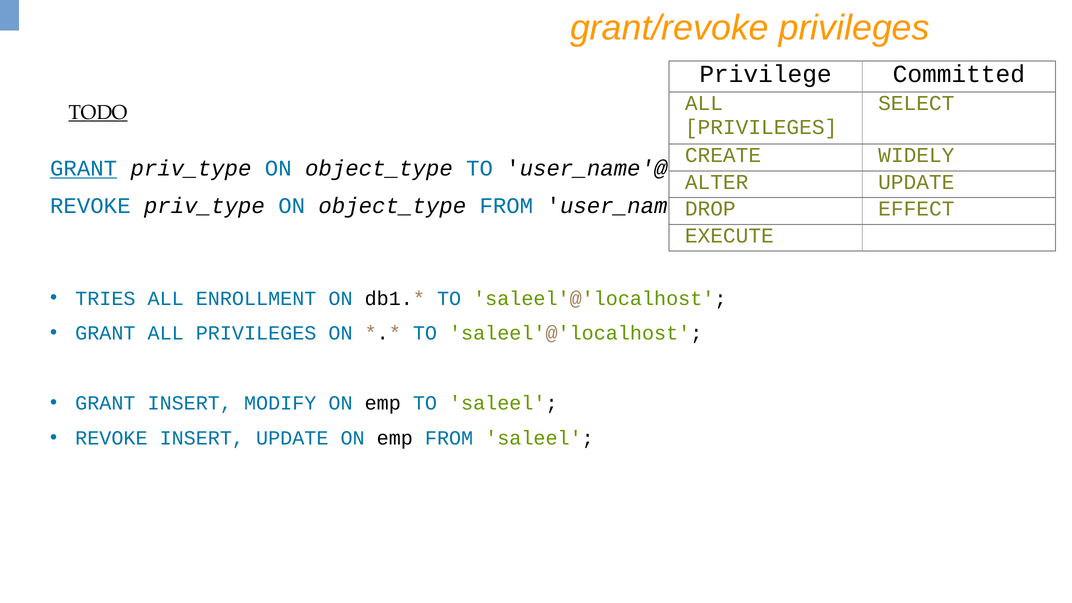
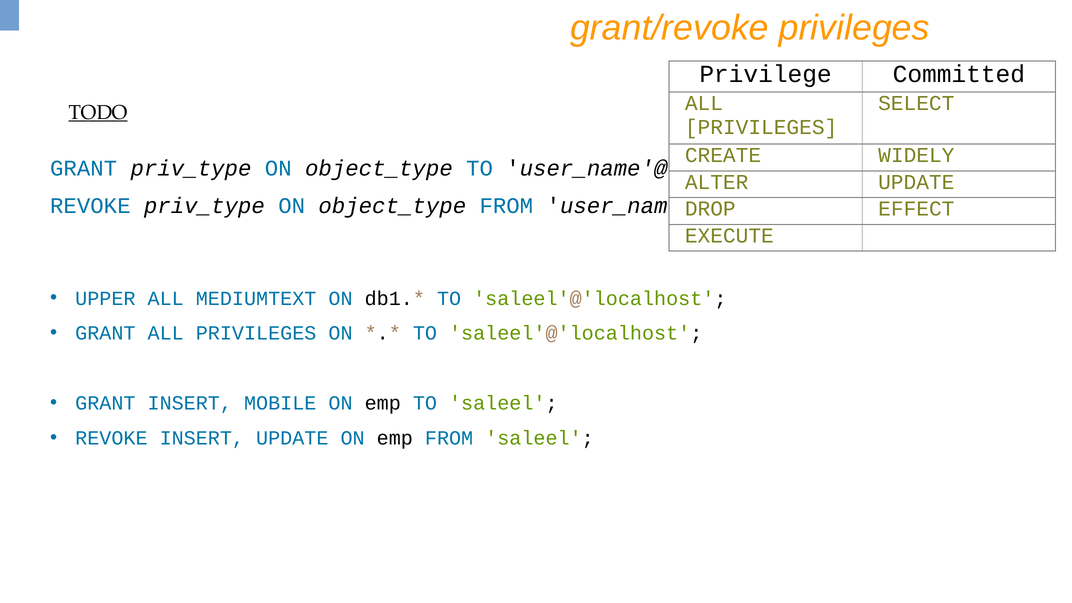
GRANT underline: present -> none (84, 168)
TRIES: TRIES -> UPPER (105, 298)
ENROLLMENT: ENROLLMENT -> MEDIUMTEXT (256, 298)
MODIFY: MODIFY -> MOBILE (280, 403)
